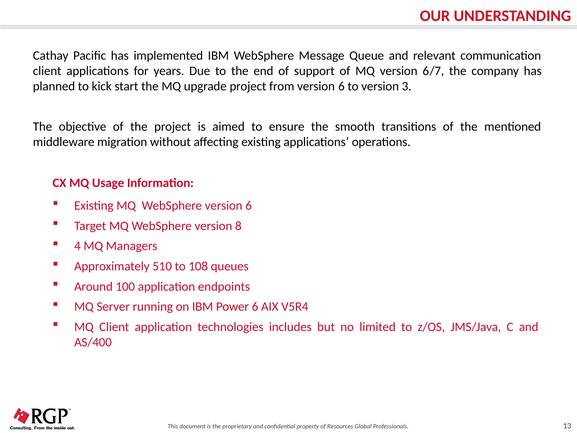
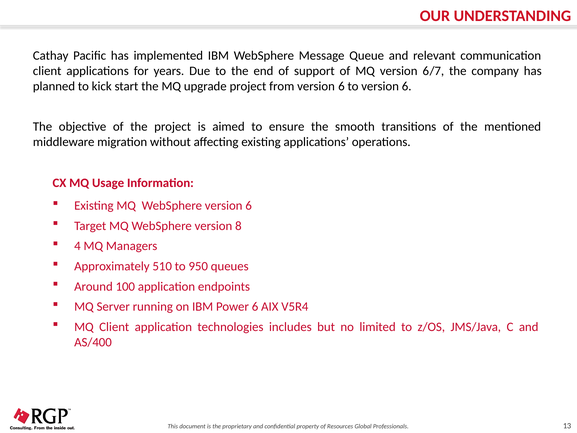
to version 3: 3 -> 6 (407, 86)
108: 108 -> 950 (198, 266)
